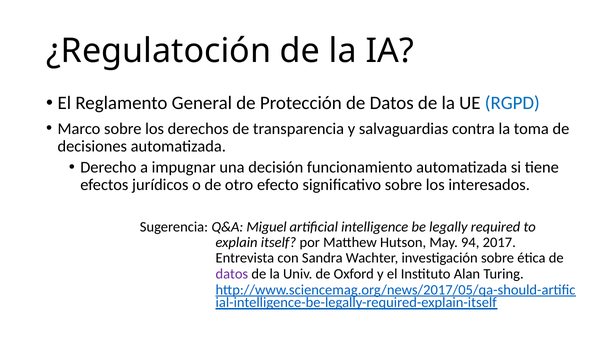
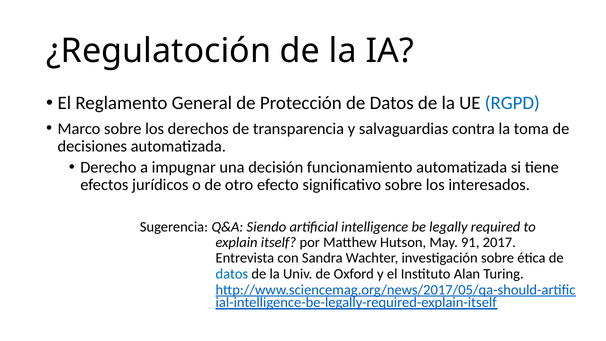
Miguel: Miguel -> Siendo (266, 227)
94: 94 -> 91 (470, 242)
datos colour: purple -> blue (232, 274)
